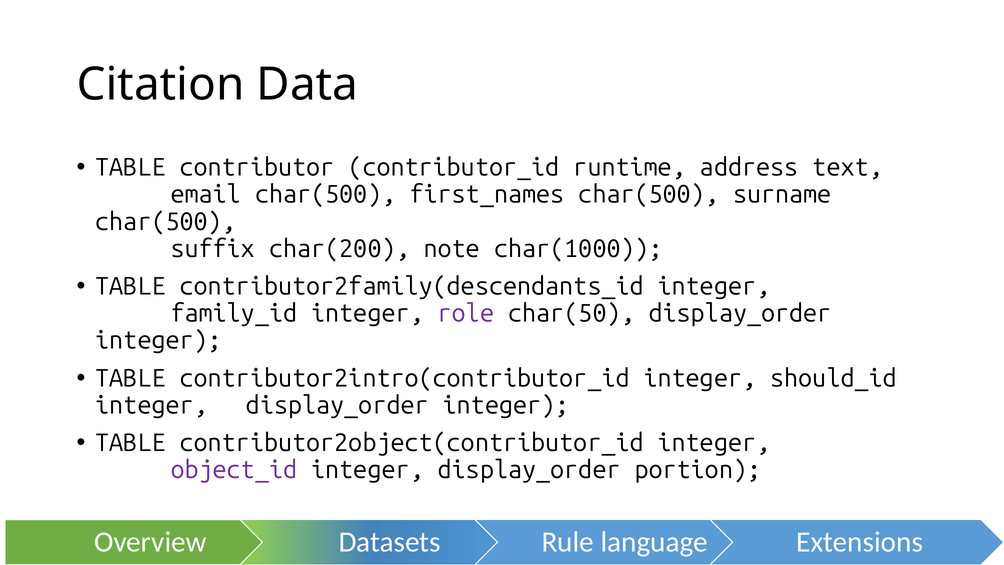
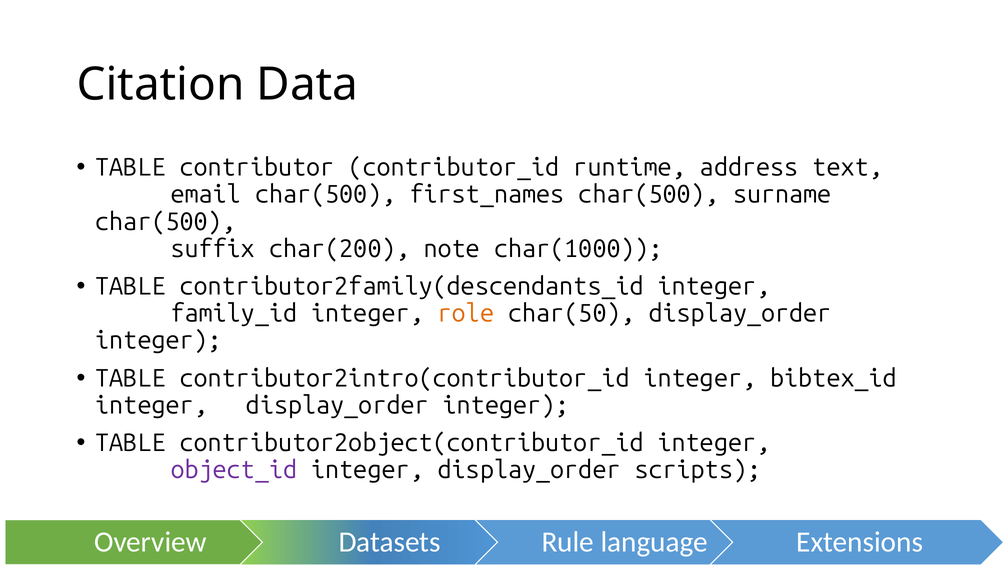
role colour: purple -> orange (466, 313)
should_id: should_id -> bibtex_id (834, 378)
portion: portion -> scripts (698, 470)
